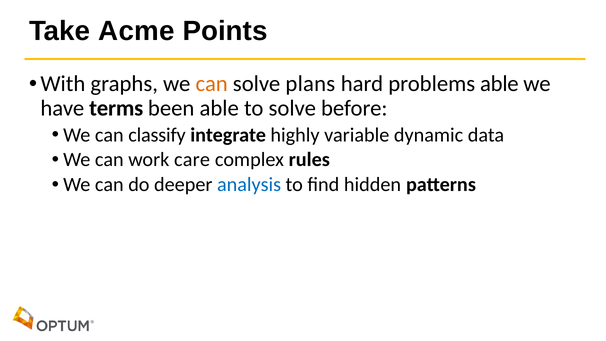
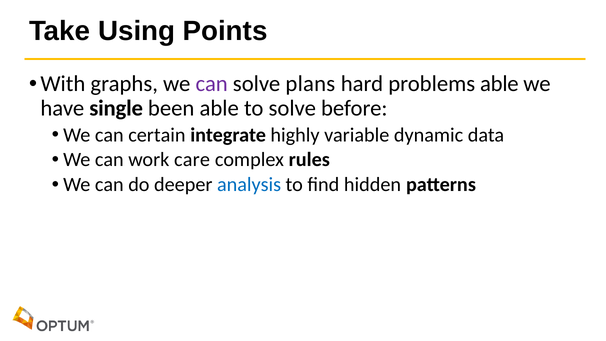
Acme: Acme -> Using (137, 31)
can colour: orange -> purple (212, 84)
terms: terms -> single (116, 108)
classify: classify -> certain (157, 135)
